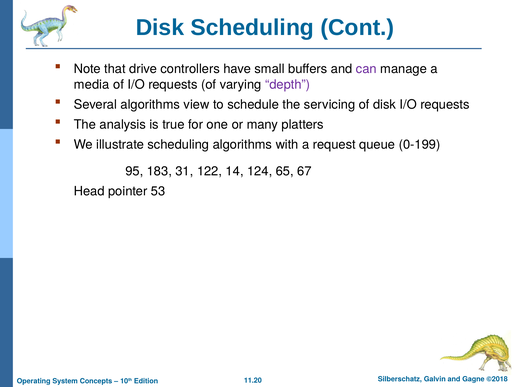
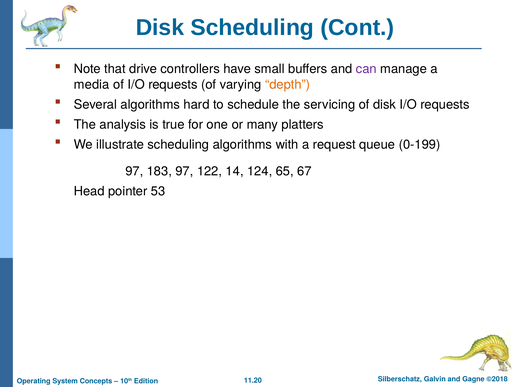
depth colour: purple -> orange (288, 84)
view: view -> hard (197, 104)
95: 95 -> 97 (134, 171)
183 31: 31 -> 97 (184, 171)
